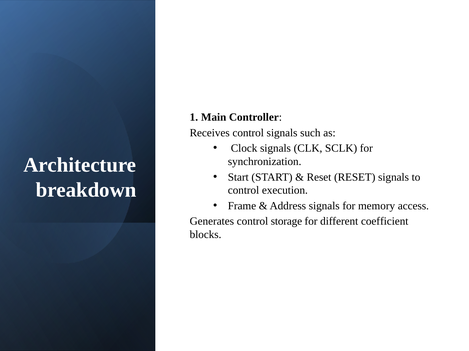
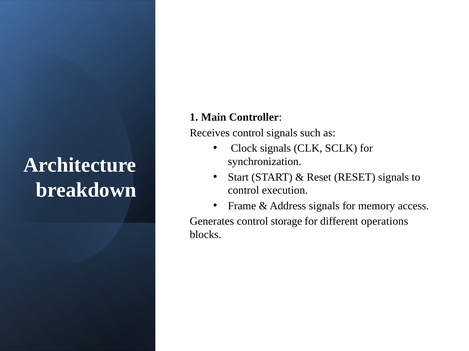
coefficient: coefficient -> operations (385, 222)
